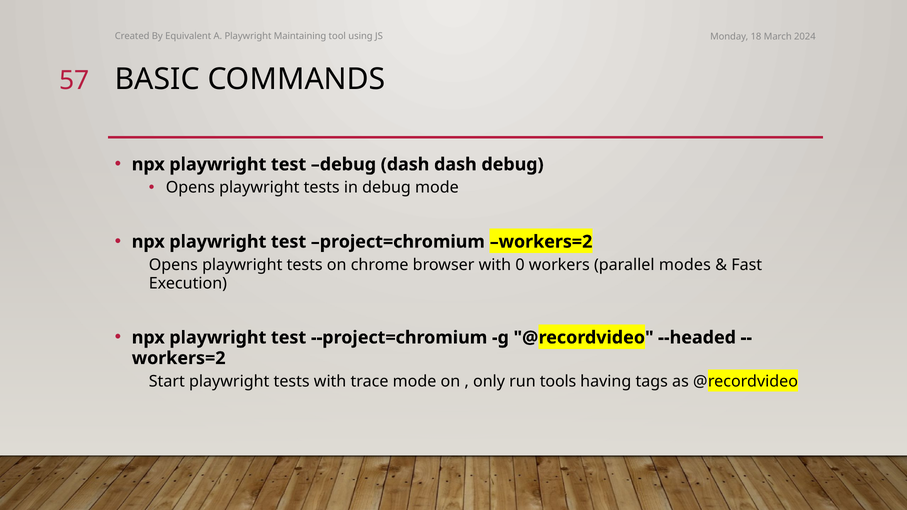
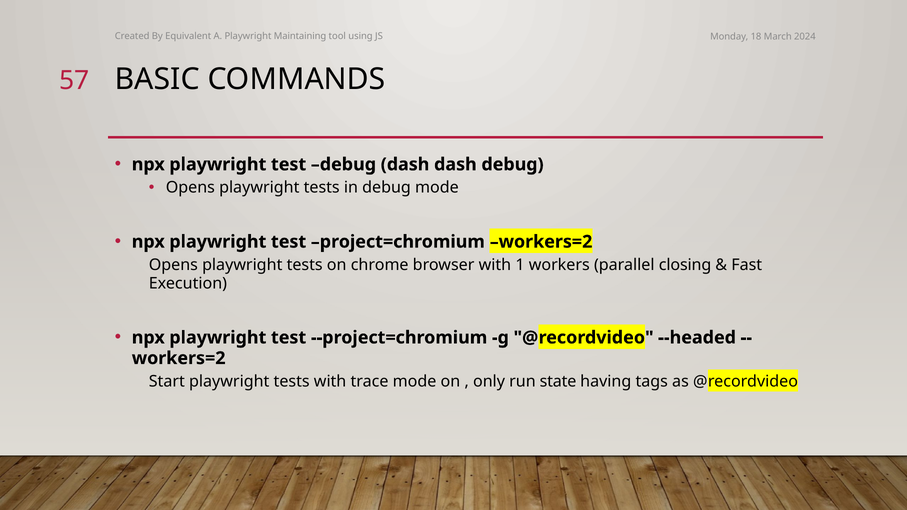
0: 0 -> 1 (520, 265)
modes: modes -> closing (685, 265)
tools: tools -> state (558, 382)
